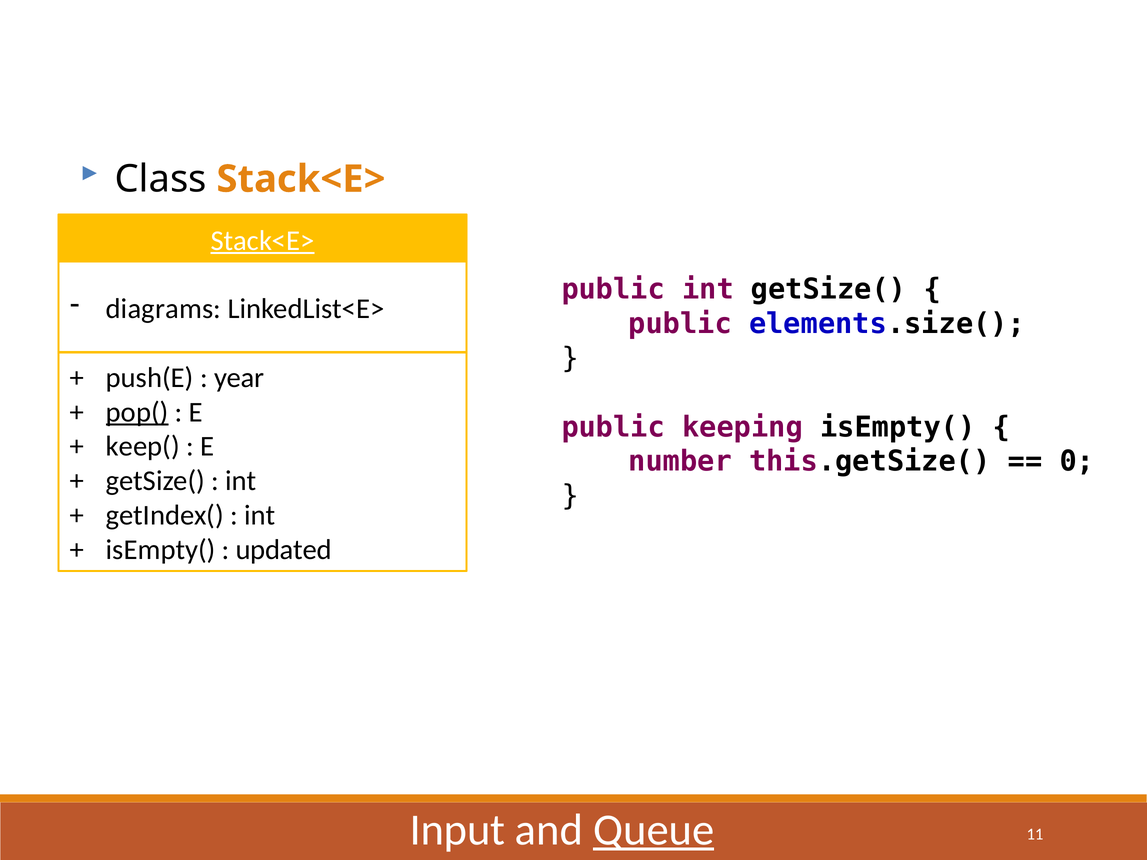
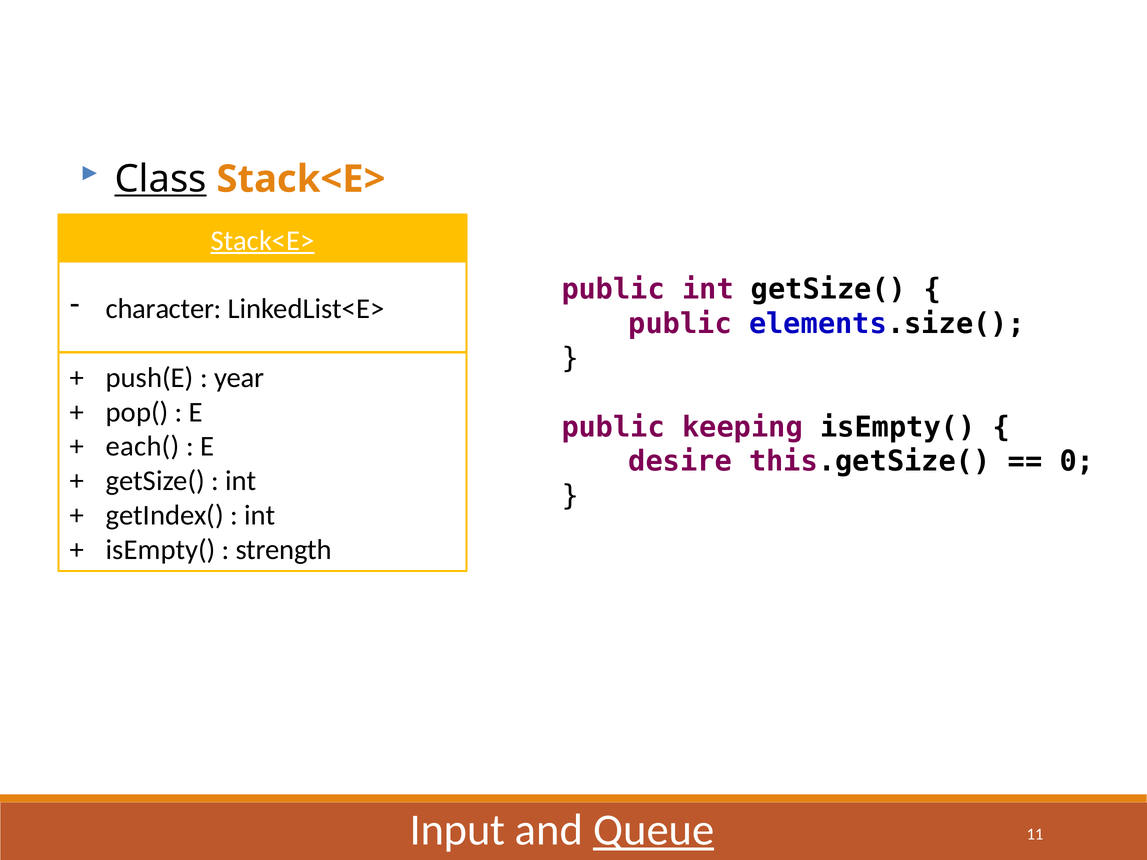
Class underline: none -> present (161, 179)
diagrams: diagrams -> character (164, 309)
pop( underline: present -> none (137, 412)
keep(: keep( -> each( (143, 447)
number: number -> desire (680, 462)
updated: updated -> strength (284, 550)
